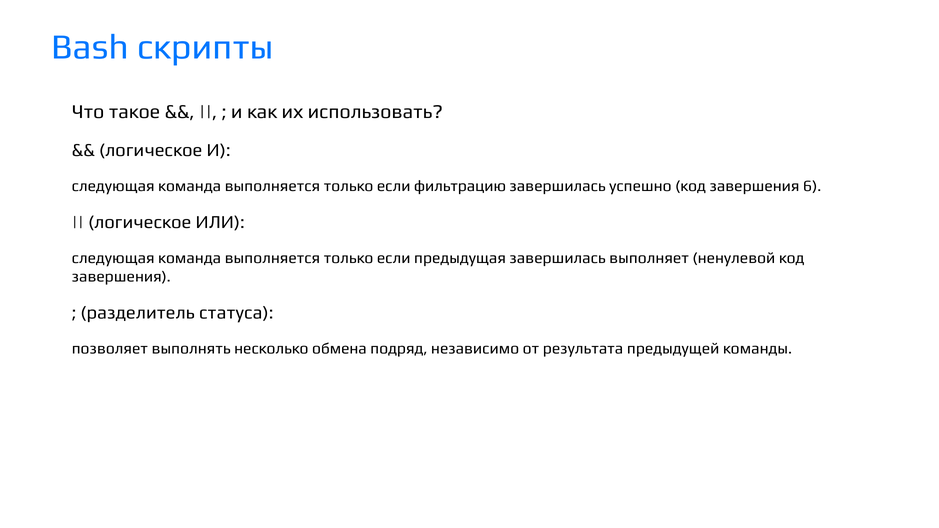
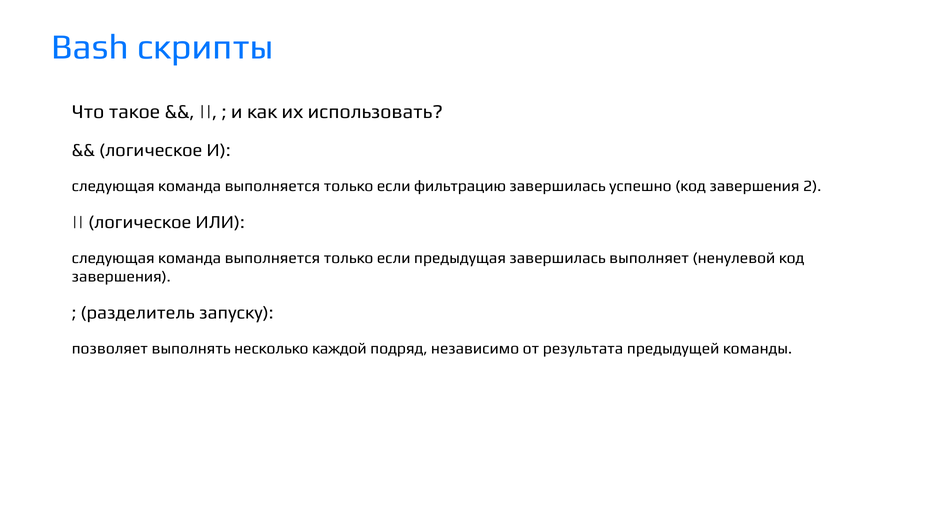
6: 6 -> 2 (812, 186)
статуса: статуса -> запуску (236, 313)
обмена: обмена -> каждой (339, 349)
